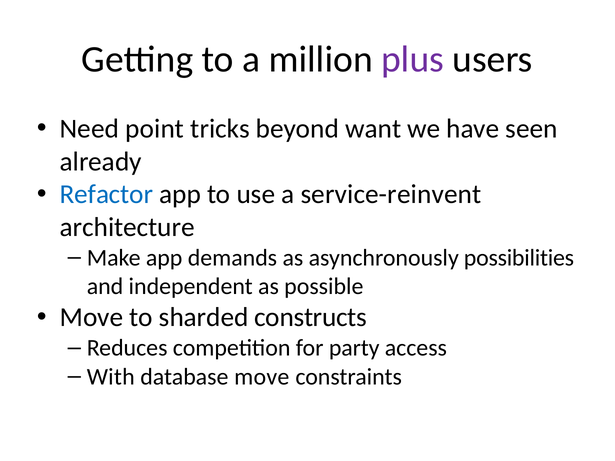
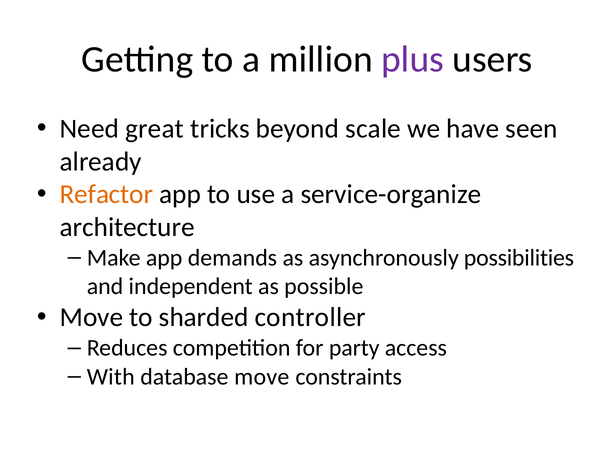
point: point -> great (155, 129)
want: want -> scale (373, 129)
Refactor colour: blue -> orange (106, 195)
service-reinvent: service-reinvent -> service-organize (391, 195)
constructs: constructs -> controller (310, 318)
